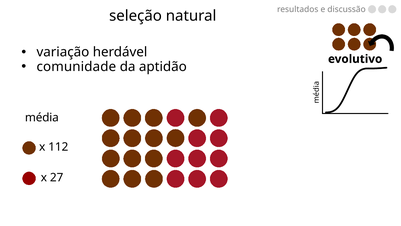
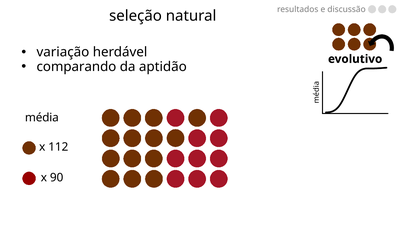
comunidade: comunidade -> comparando (76, 67)
27: 27 -> 90 (57, 177)
